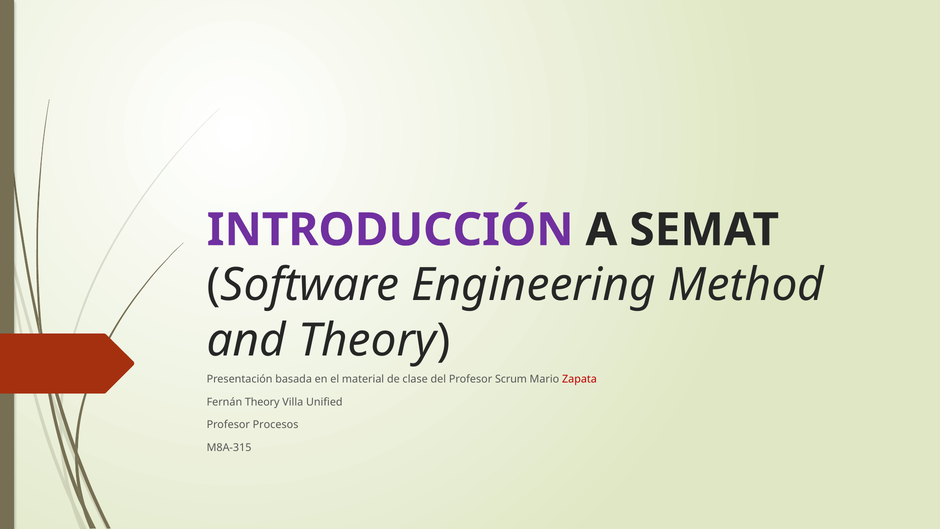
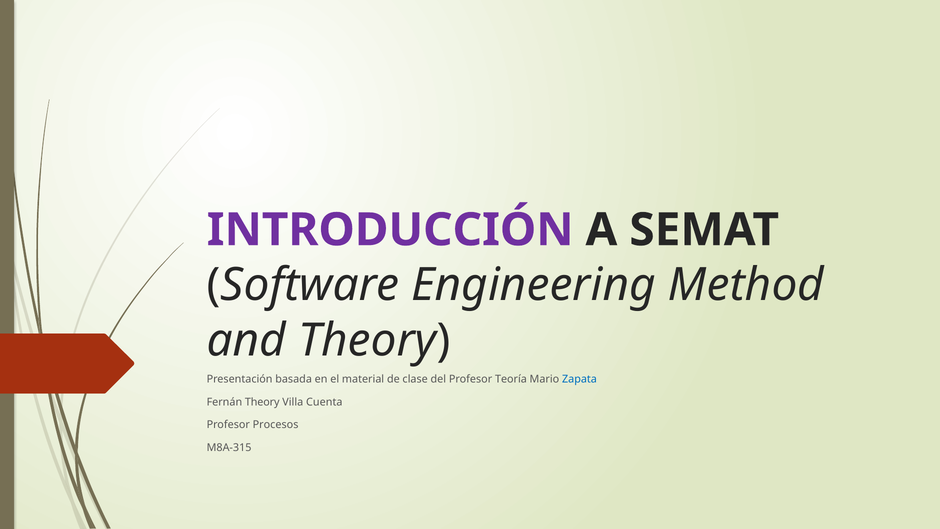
Scrum: Scrum -> Teoría (511, 379)
Zapata colour: red -> blue (579, 379)
Unified: Unified -> Cuenta (324, 402)
